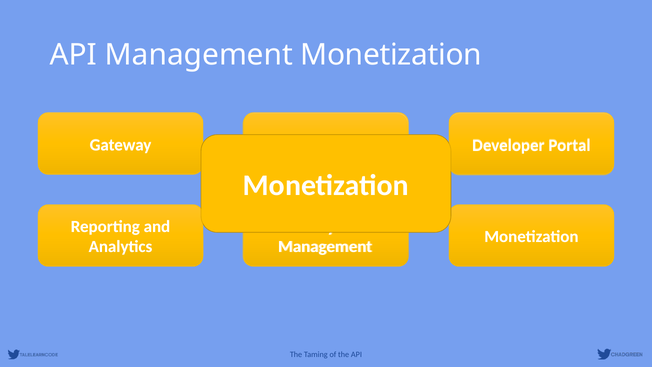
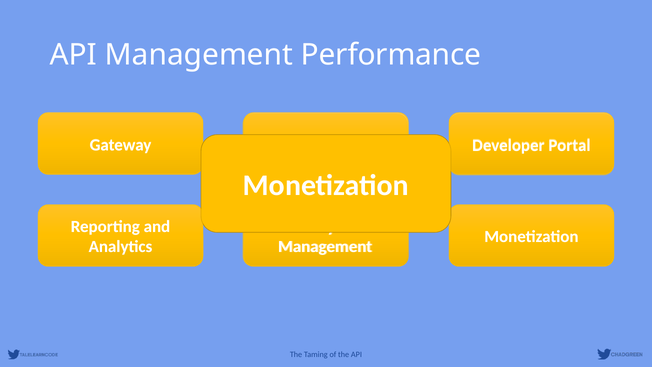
API Management Monetization: Monetization -> Performance (391, 55)
